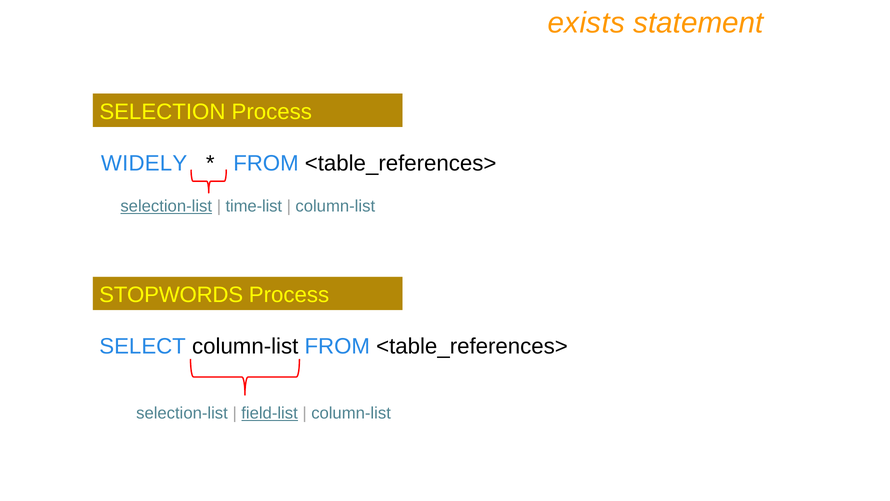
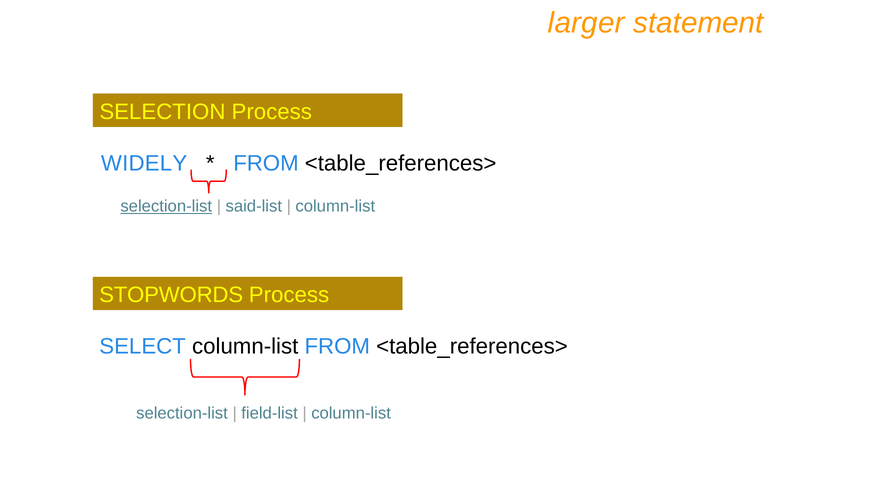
exists: exists -> larger (586, 23)
time-list: time-list -> said-list (254, 206)
field-list underline: present -> none (270, 413)
